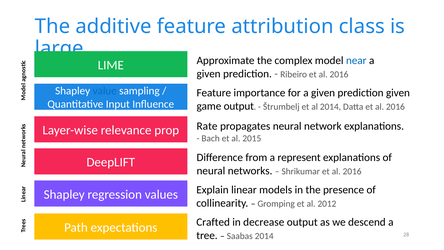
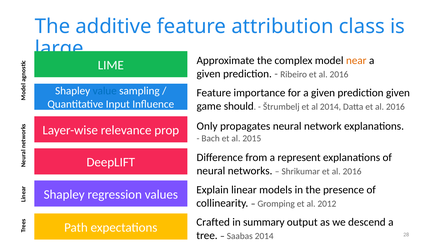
near colour: blue -> orange (356, 61)
game output: output -> should (239, 106)
Rate: Rate -> Only (207, 126)
decrease: decrease -> summary (264, 222)
